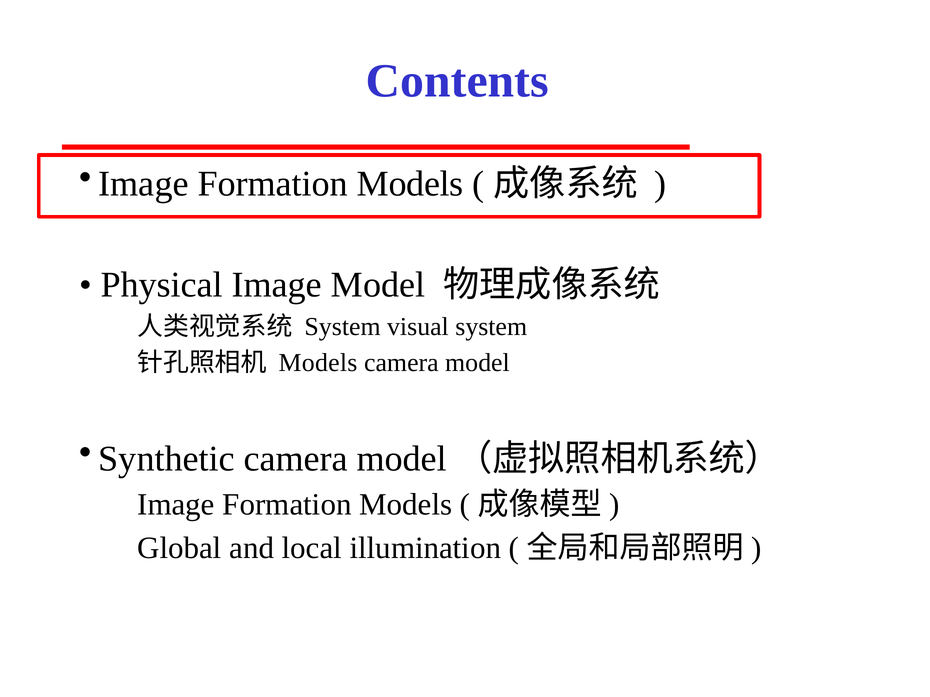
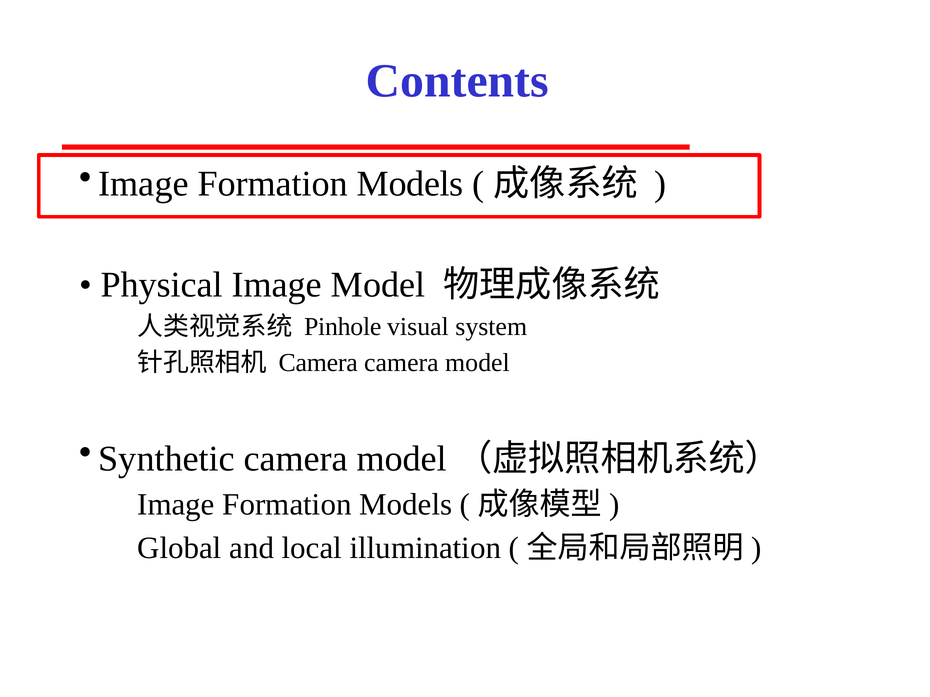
System: System -> Pinhole (343, 327)
Models: Models -> Camera (318, 363)
